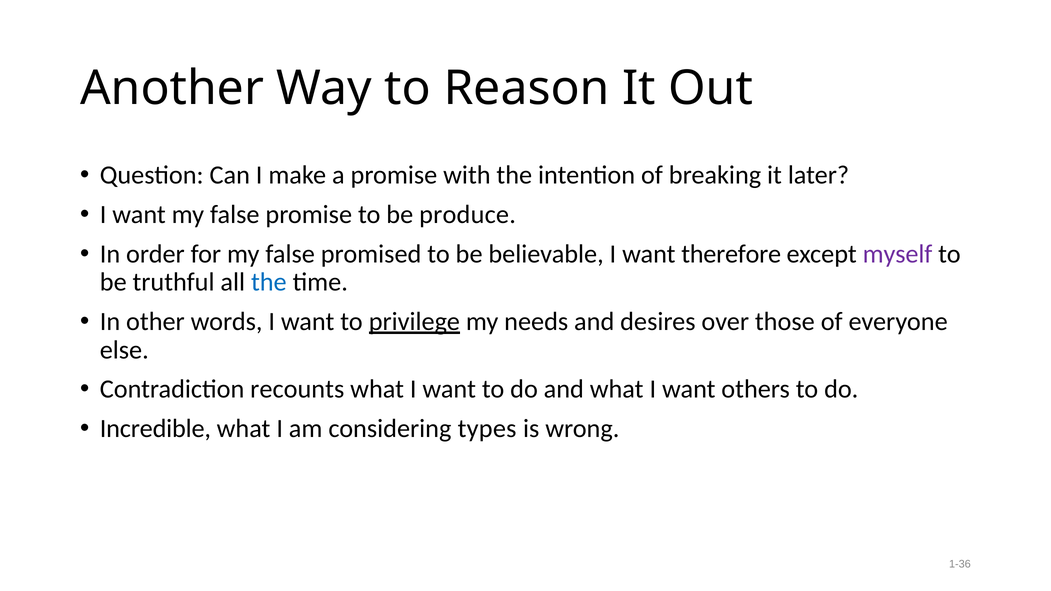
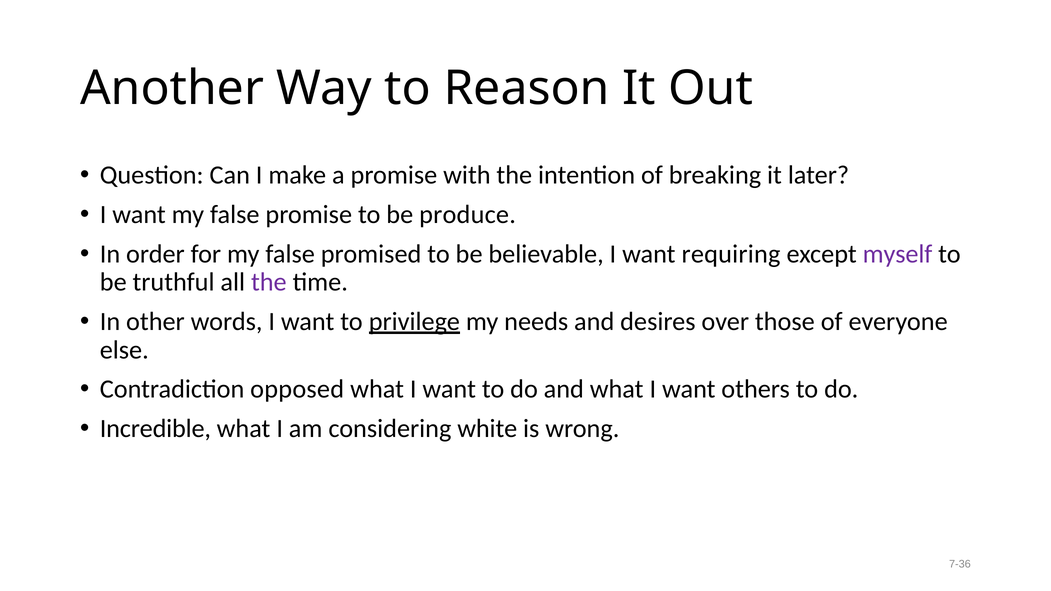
therefore: therefore -> requiring (731, 254)
the colour: blue -> purple (269, 282)
recounts: recounts -> opposed (297, 389)
types: types -> white (487, 429)
1-36: 1-36 -> 7-36 (960, 564)
